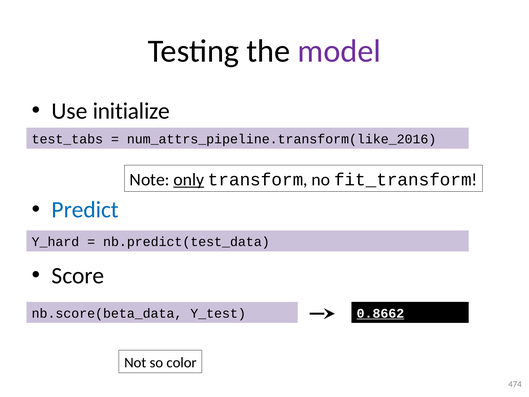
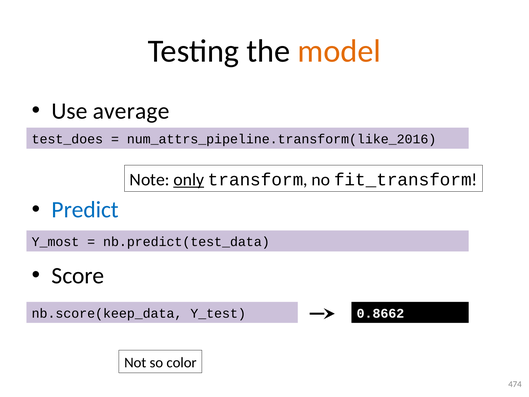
model colour: purple -> orange (339, 51)
initialize: initialize -> average (131, 111)
test_tabs: test_tabs -> test_does (67, 139)
Y_hard: Y_hard -> Y_most (55, 242)
nb.score(beta_data: nb.score(beta_data -> nb.score(keep_data (107, 313)
0.8662 underline: present -> none (380, 313)
